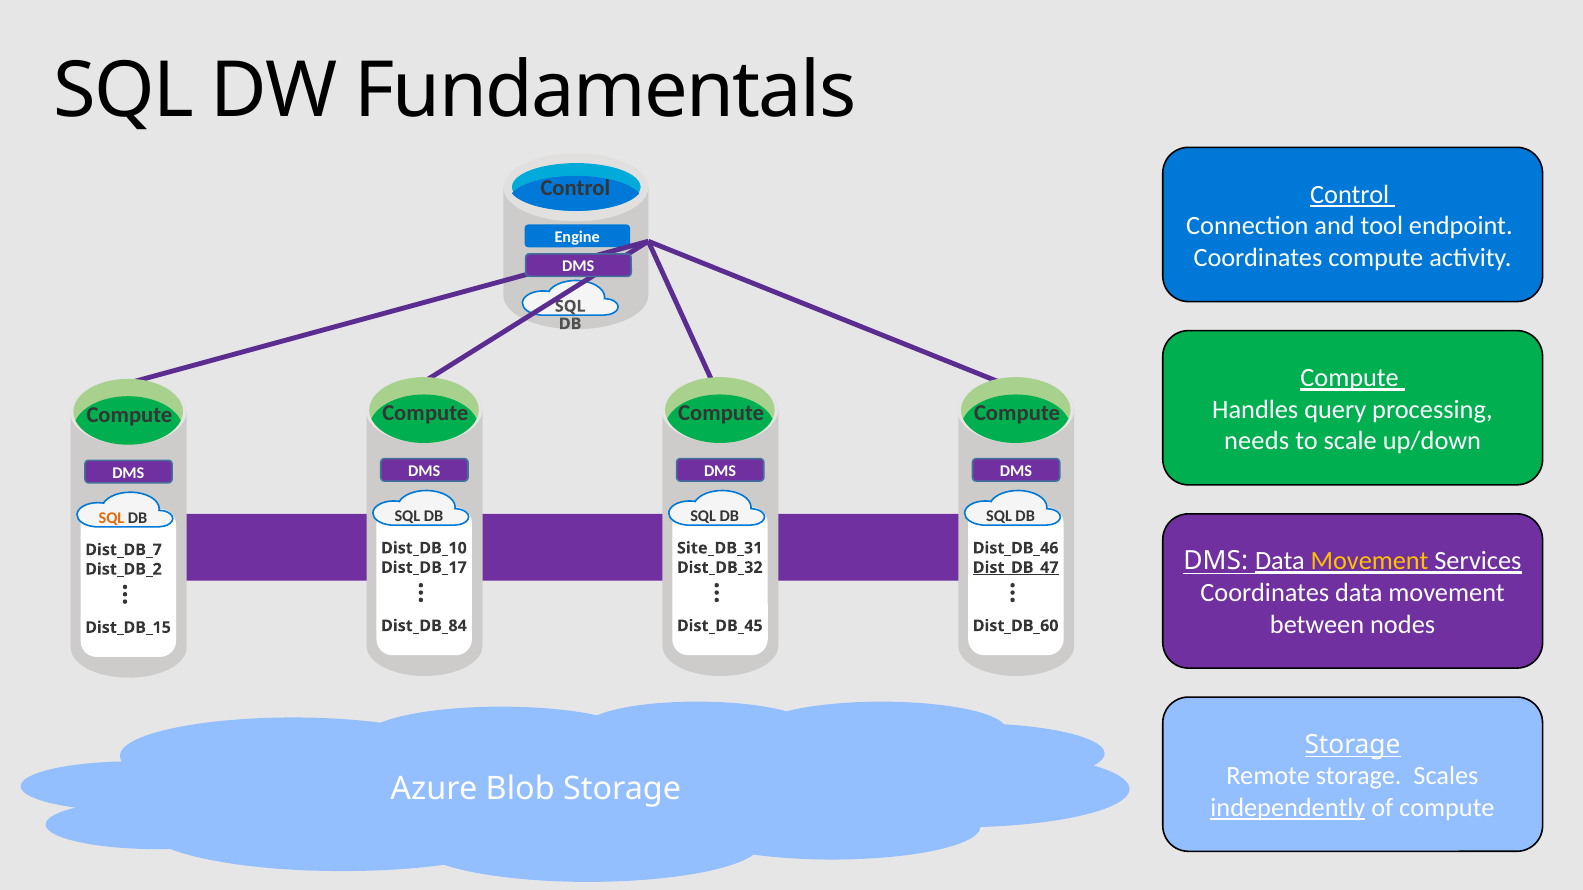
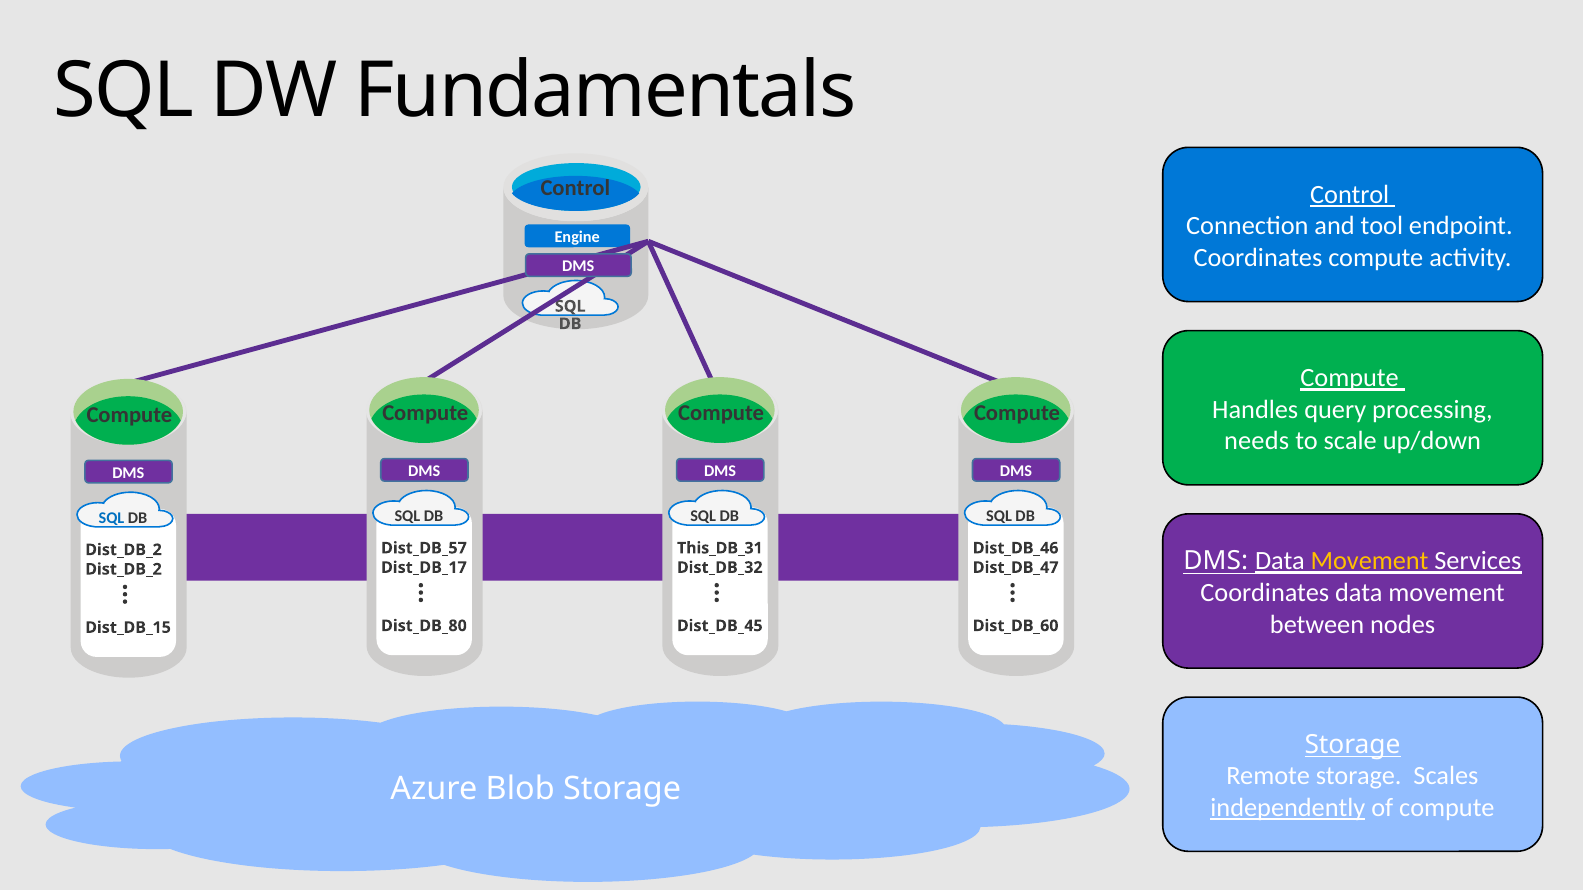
SQL colour: orange -> blue (112, 518)
Dist_DB_10: Dist_DB_10 -> Dist_DB_57 (424, 548)
Site_DB_31: Site_DB_31 -> This_DB_31 (720, 548)
Dist_DB_7: Dist_DB_7 -> Dist_DB_2 (124, 550)
Dist_DB_47 underline: present -> none (1016, 568)
Dist_DB_84: Dist_DB_84 -> Dist_DB_80 (424, 626)
